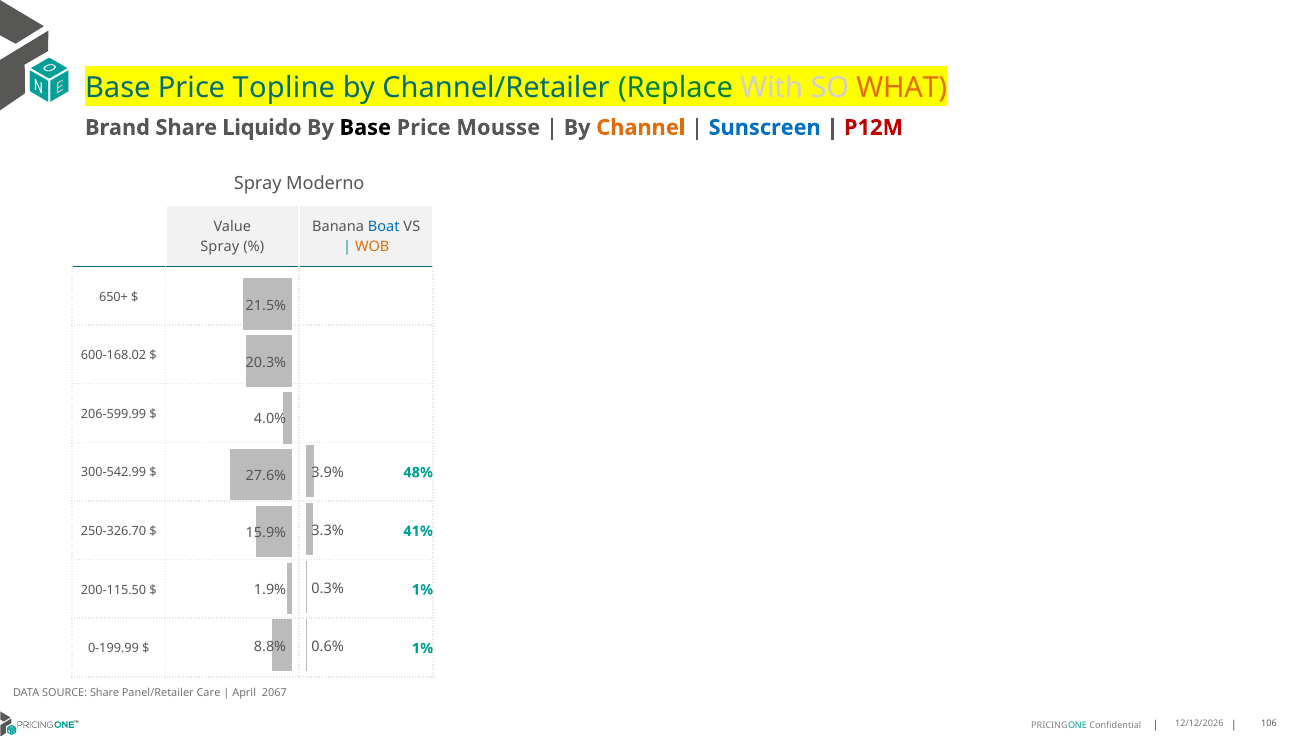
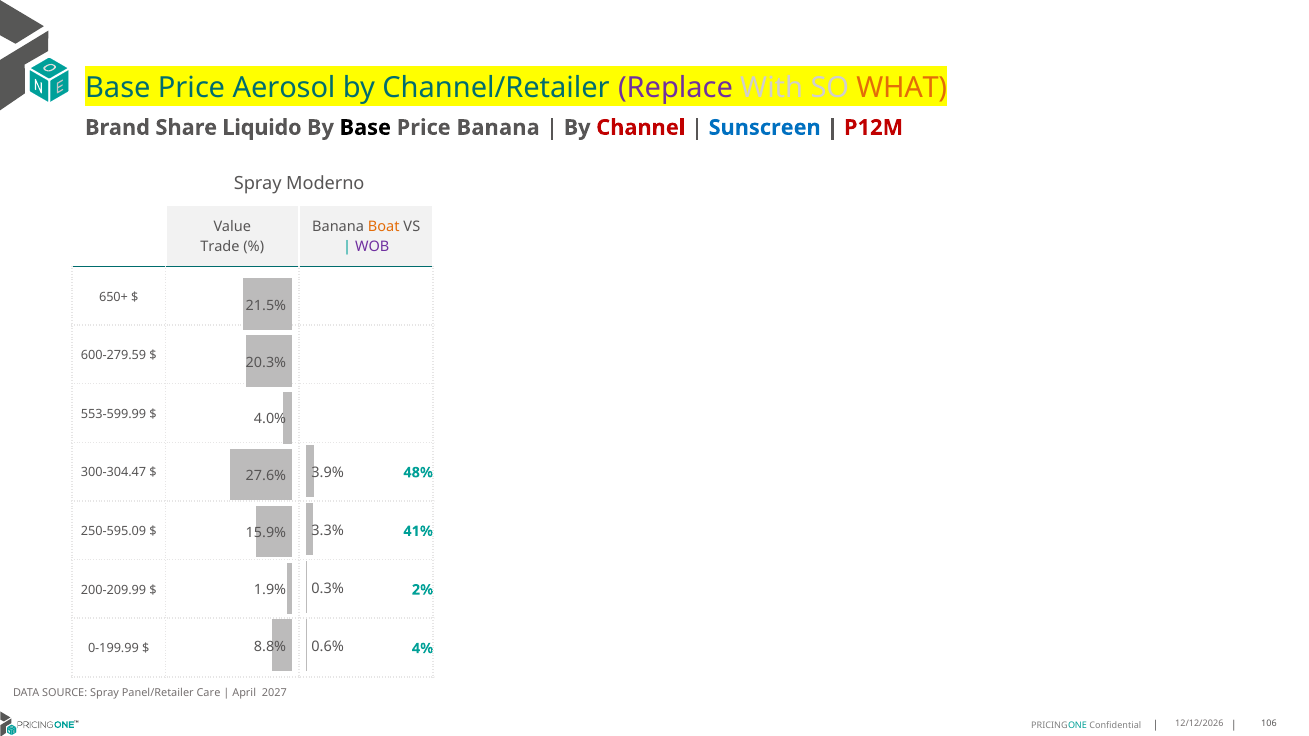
Topline: Topline -> Aerosol (284, 88)
Replace colour: green -> purple (675, 88)
Price Mousse: Mousse -> Banana (498, 128)
Channel colour: orange -> red (641, 128)
Boat colour: blue -> orange (384, 226)
Spray: Spray -> Trade (220, 247)
WOB colour: orange -> purple (372, 247)
600-168.02: 600-168.02 -> 600-279.59 (114, 356)
206-599.99: 206-599.99 -> 553-599.99 (114, 414)
300-542.99: 300-542.99 -> 300-304.47 (114, 473)
250-326.70: 250-326.70 -> 250-595.09 (114, 532)
200-115.50: 200-115.50 -> 200-209.99 (114, 590)
1%: 1% -> 2% (423, 590)
1%: 1% -> 4% (423, 649)
SOURCE Share: Share -> Spray (105, 694)
2067: 2067 -> 2027 (274, 694)
